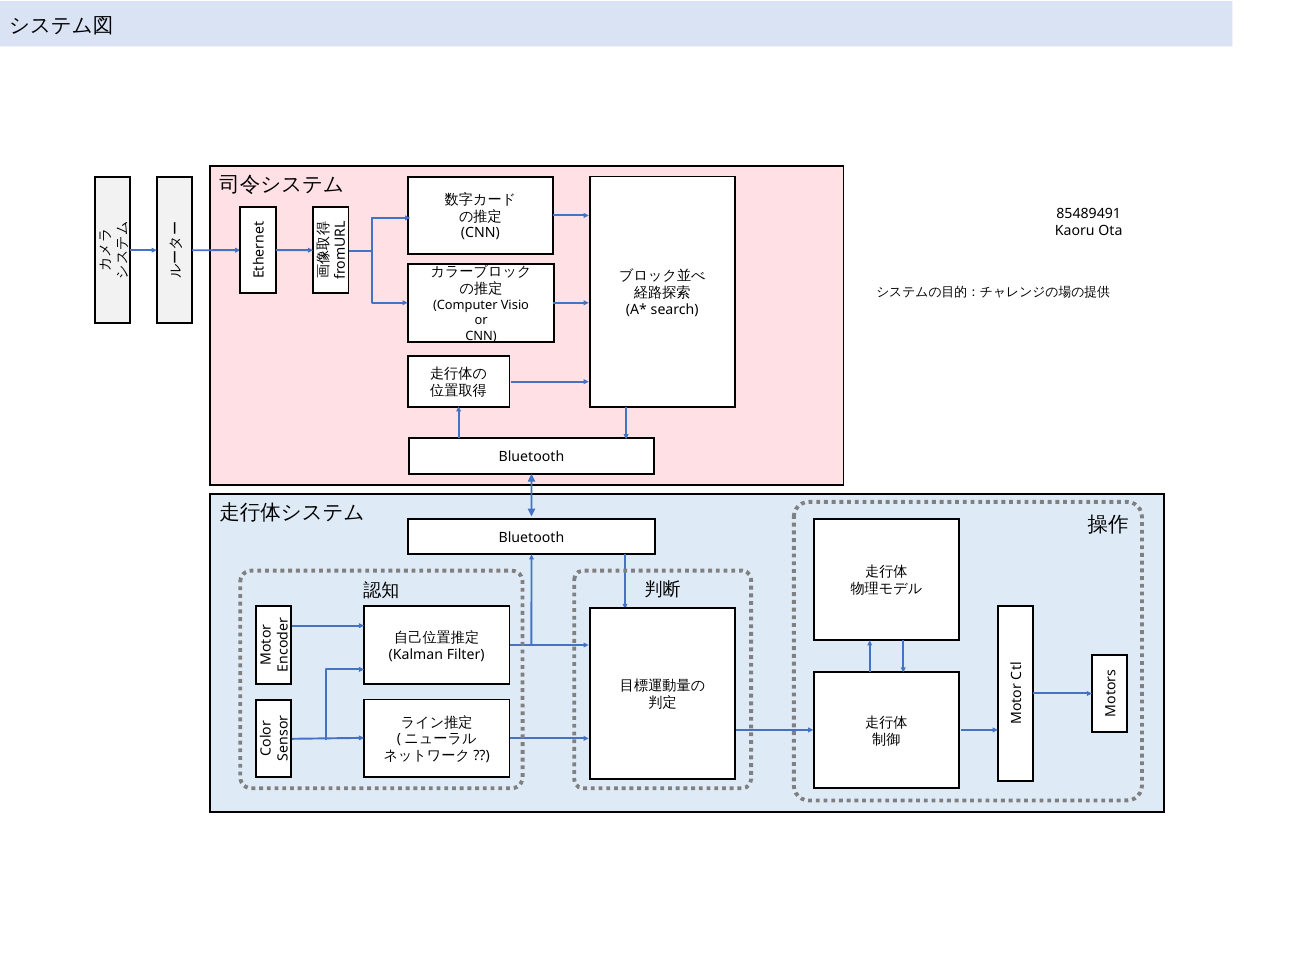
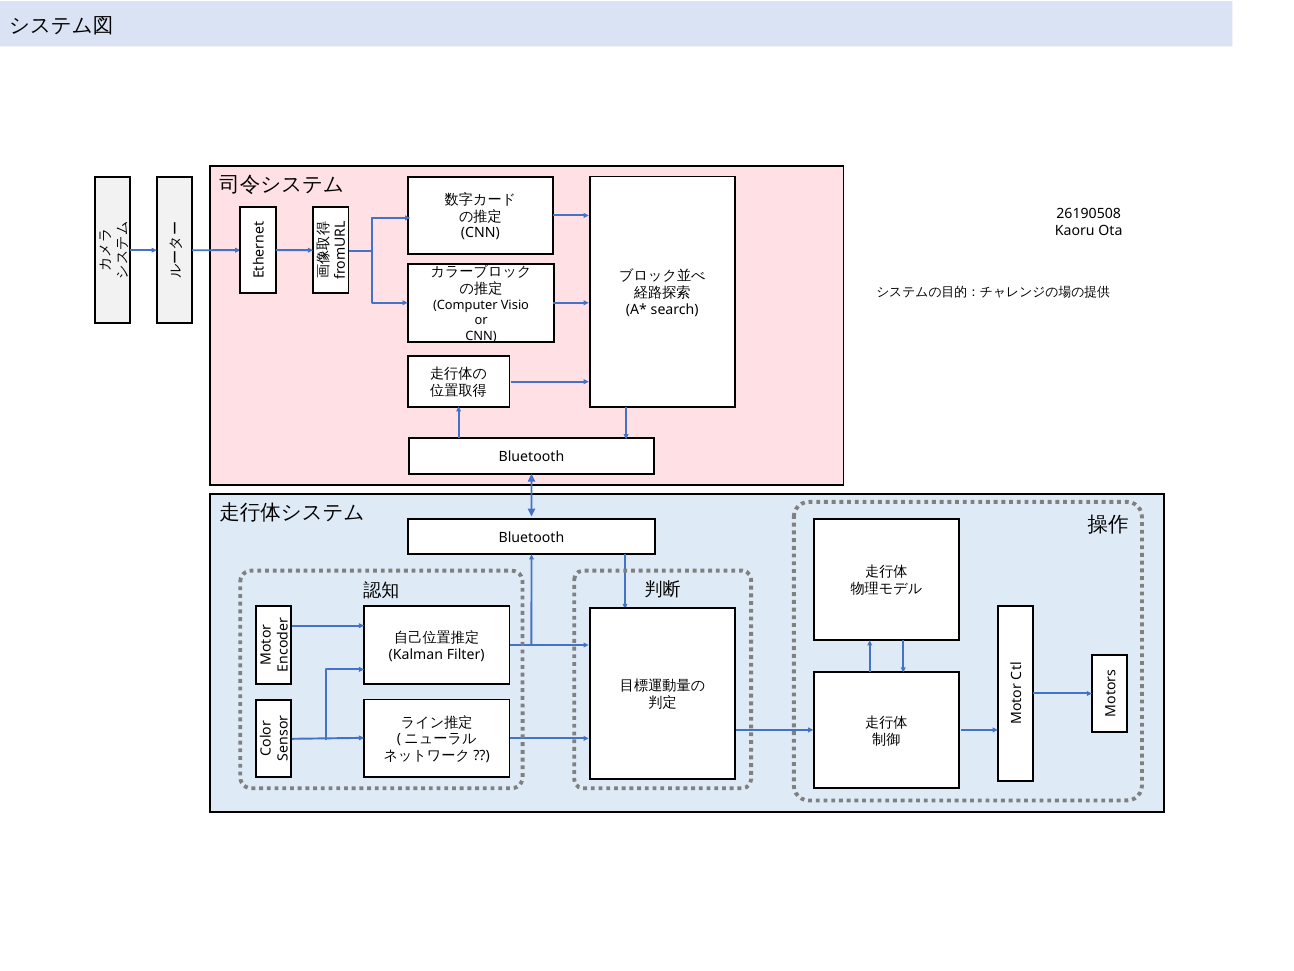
85489491: 85489491 -> 26190508 (1089, 214)
